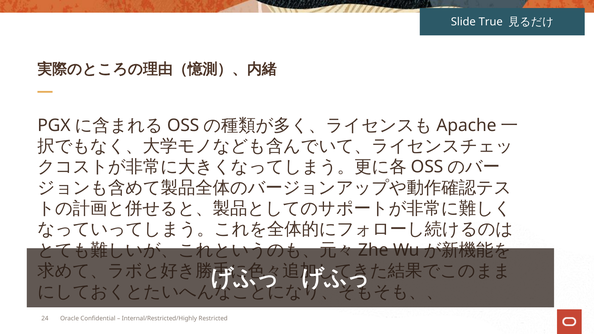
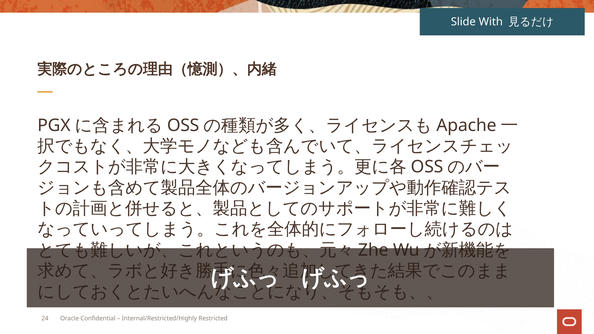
True: True -> With (491, 22)
